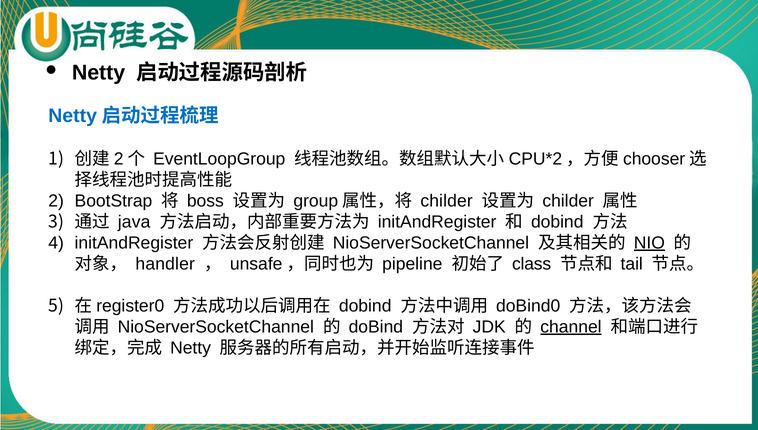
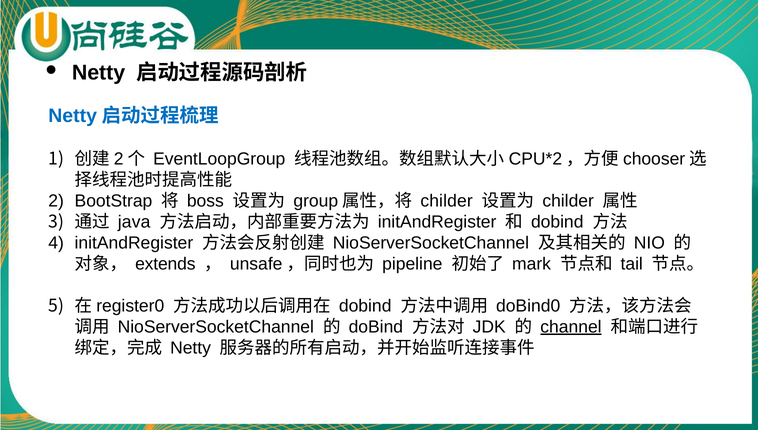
NIO underline: present -> none (649, 243)
handler: handler -> extends (165, 264)
class: class -> mark (532, 264)
